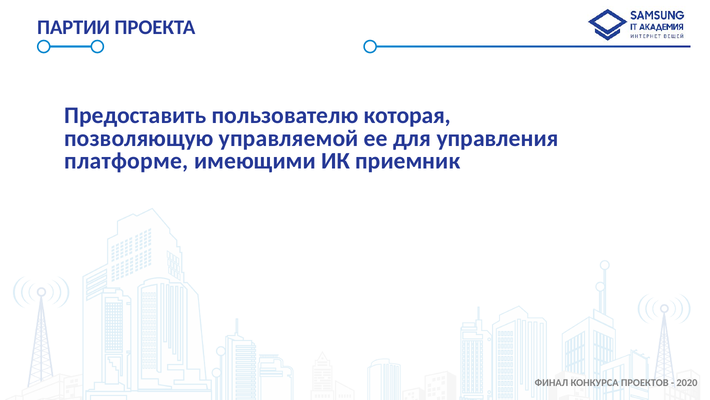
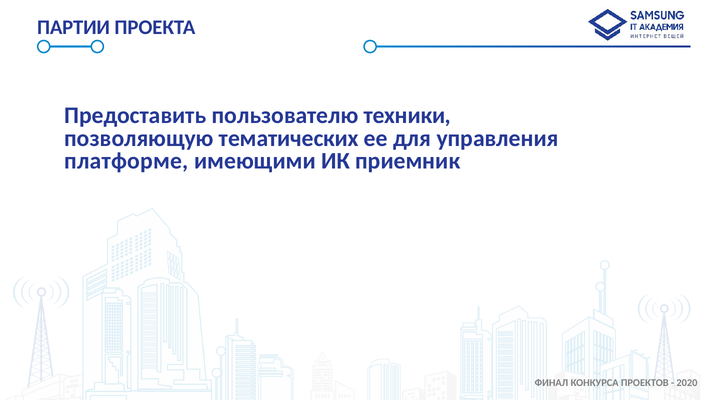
которая: которая -> техники (407, 115)
управляемой: управляемой -> тематических (289, 138)
